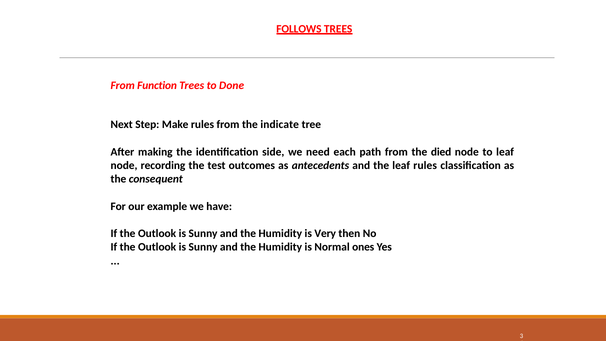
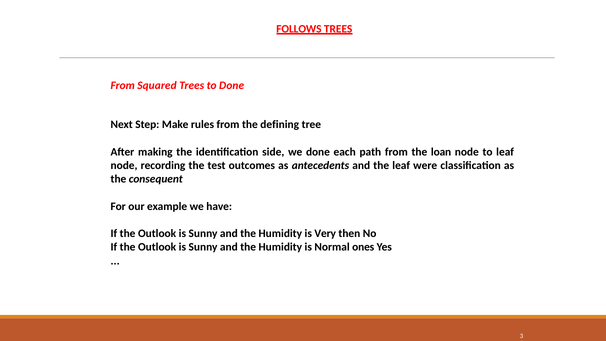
Function: Function -> Squared (157, 86)
indicate: indicate -> defining (280, 124)
we need: need -> done (318, 152)
died: died -> loan (441, 152)
leaf rules: rules -> were (425, 165)
